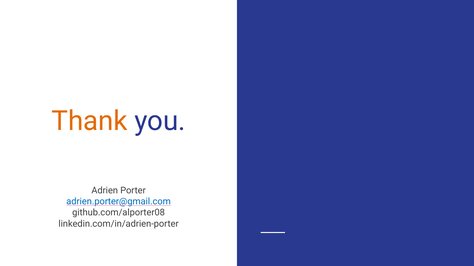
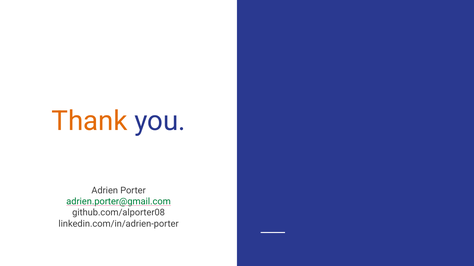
adrien.porter@gmail.com colour: blue -> green (119, 202)
